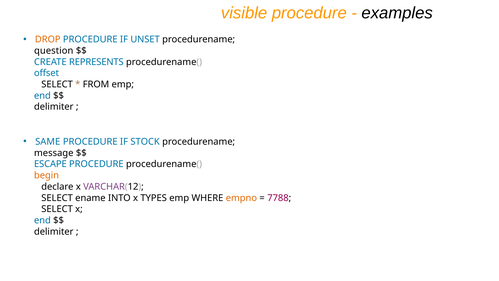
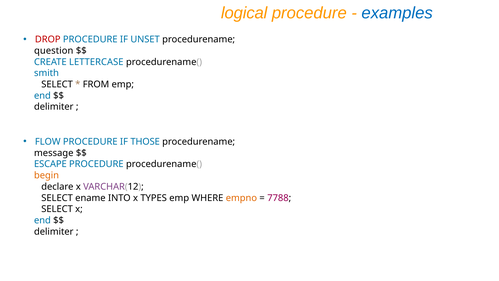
visible: visible -> logical (244, 13)
examples colour: black -> blue (397, 13)
DROP colour: orange -> red (48, 39)
REPRESENTS: REPRESENTS -> LETTERCASE (96, 62)
offset: offset -> smith (46, 73)
SAME: SAME -> FLOW (48, 142)
STOCK: STOCK -> THOSE (145, 142)
